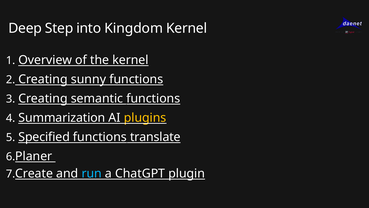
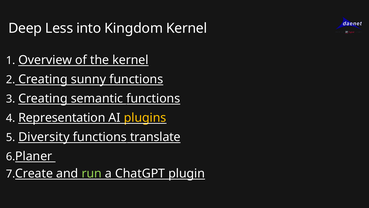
Step: Step -> Less (59, 28)
Summarization: Summarization -> Representation (62, 118)
Specified: Specified -> Diversity (44, 137)
run colour: light blue -> light green (92, 173)
